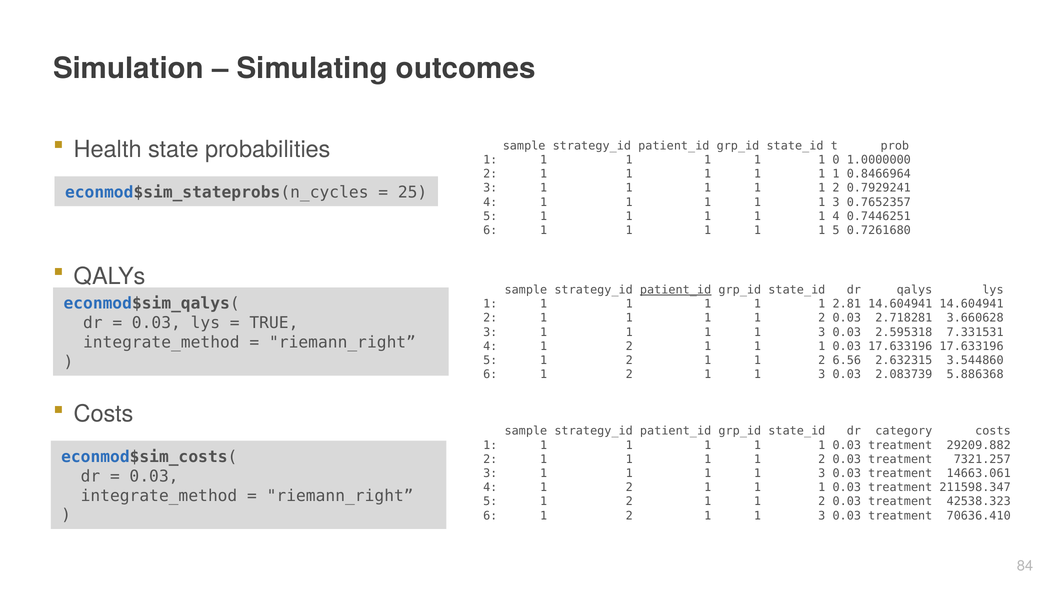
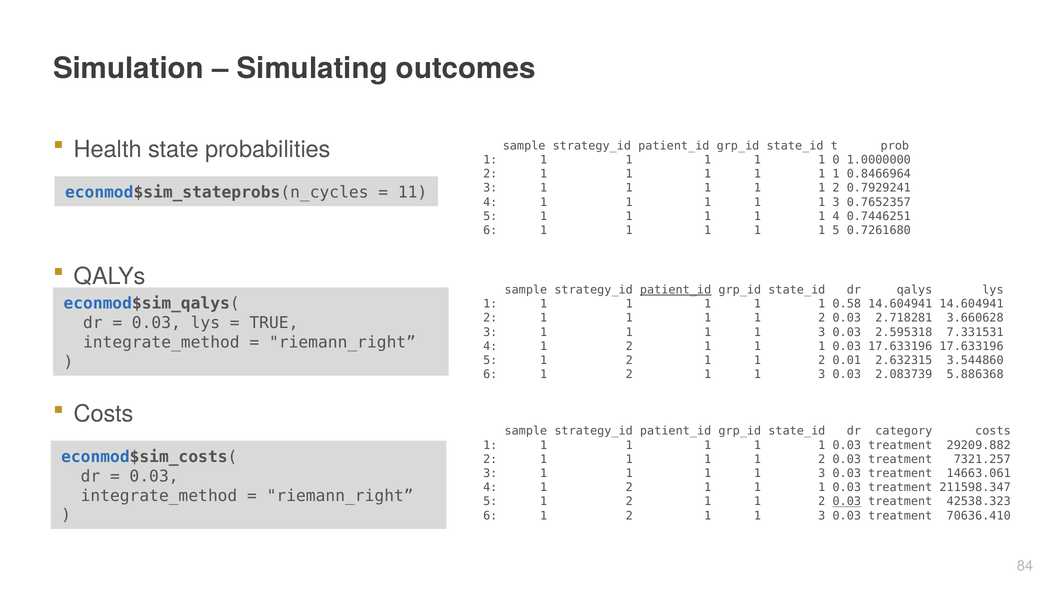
25: 25 -> 11 (413, 193)
2.81: 2.81 -> 0.58 (847, 304)
6.56: 6.56 -> 0.01 (847, 361)
0.03 underline: none -> present (847, 502)
